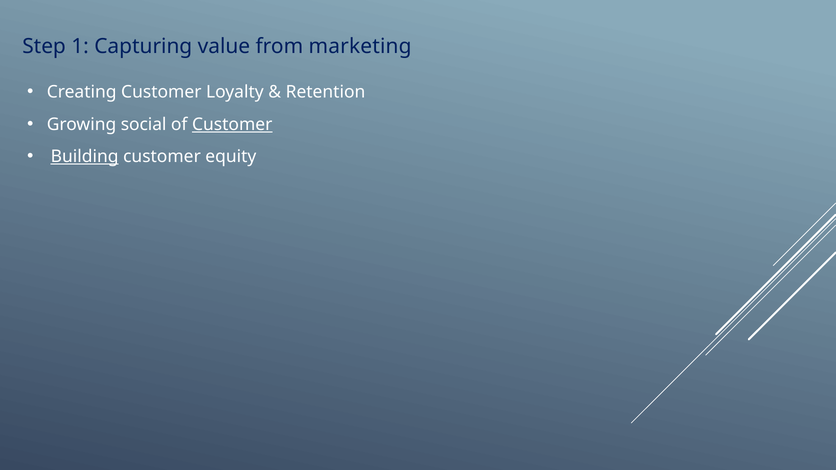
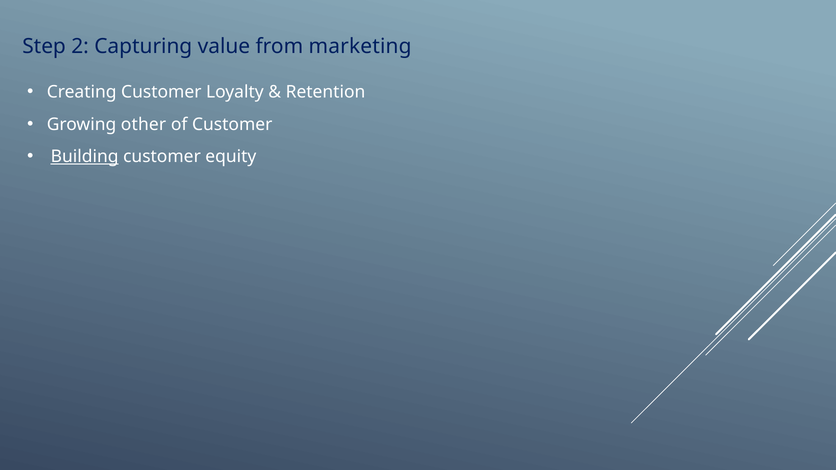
1: 1 -> 2 (80, 46)
social: social -> other (144, 125)
Customer underline: present -> none (232, 125)
